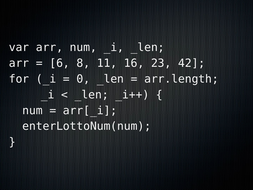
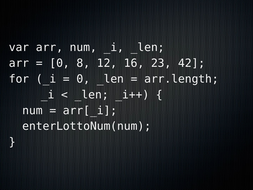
6: 6 -> 0 (60, 63)
11: 11 -> 12 (107, 63)
